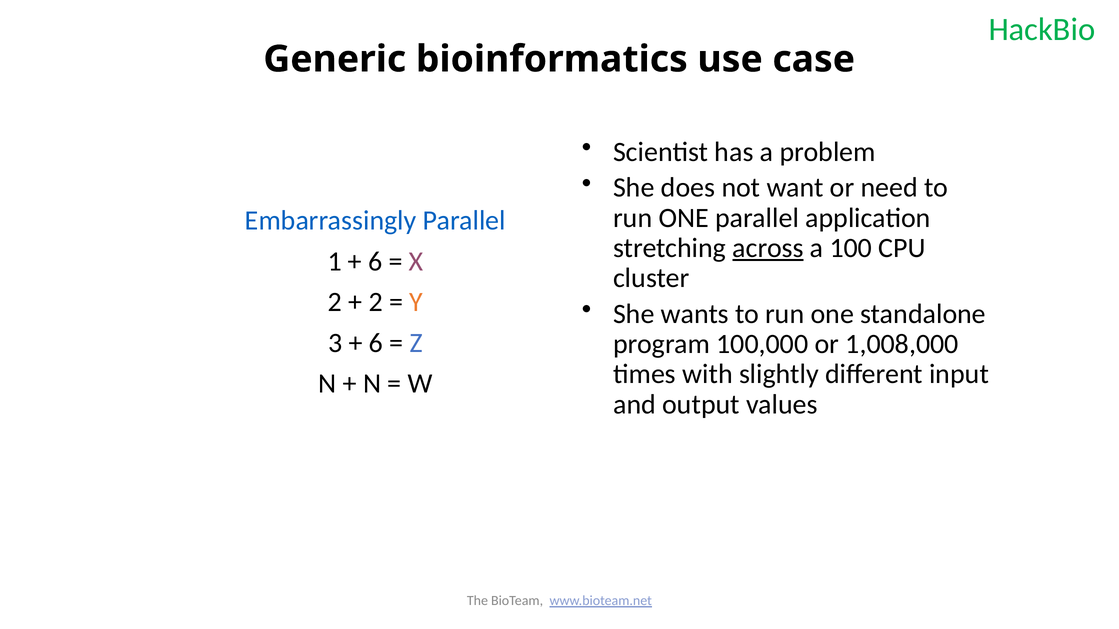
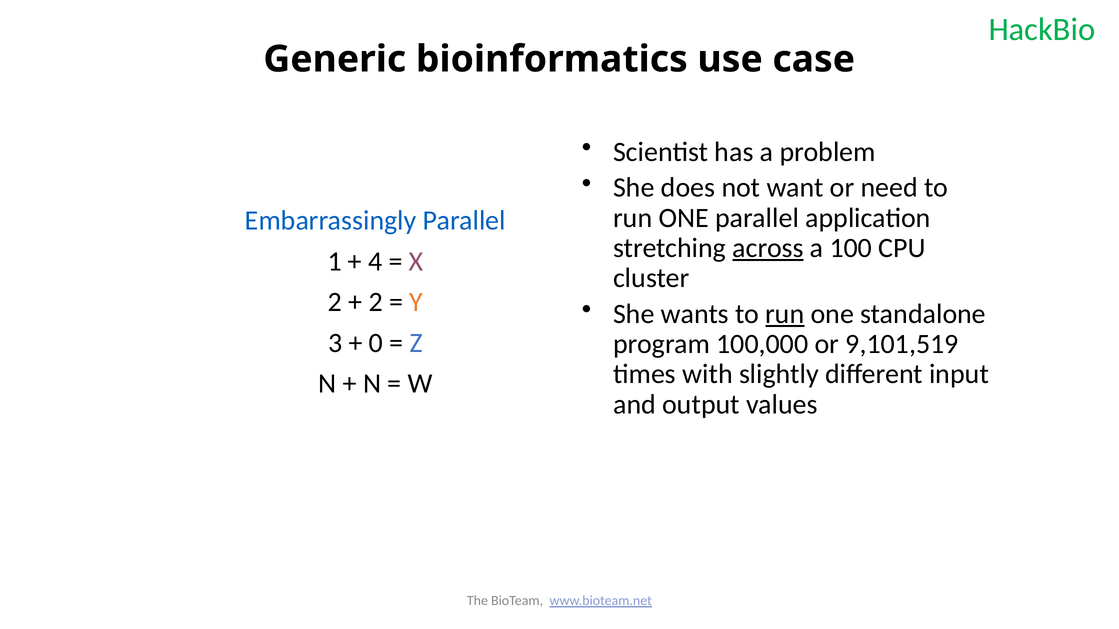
6: 6 -> 4 (375, 261)
run underline: none -> present (785, 314)
6: 6 -> 0 (376, 343)
1,008,000: 1,008,000 -> 9,101,519 (902, 344)
